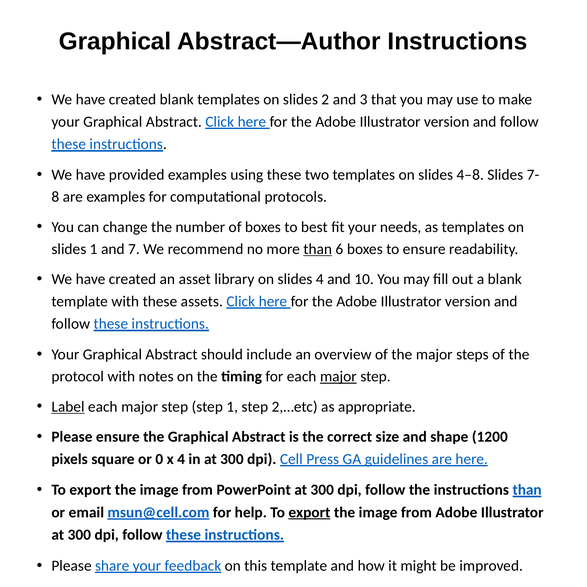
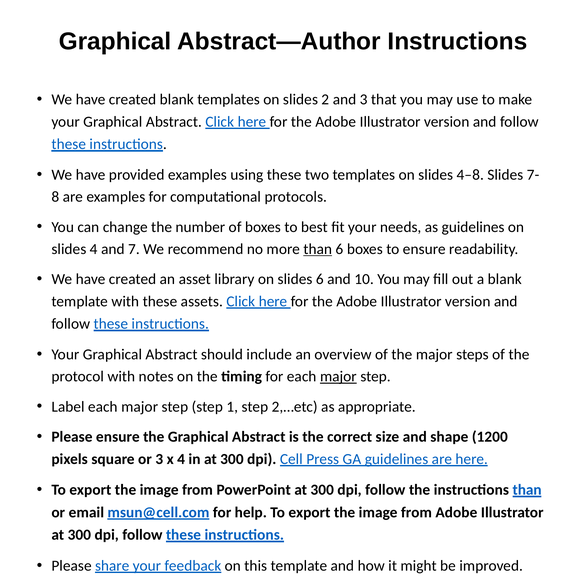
as templates: templates -> guidelines (473, 227)
slides 1: 1 -> 4 (94, 249)
slides 4: 4 -> 6 (320, 279)
Label underline: present -> none (68, 407)
or 0: 0 -> 3 (159, 459)
export underline: present -> none (309, 512)
